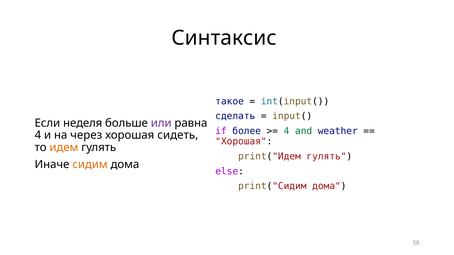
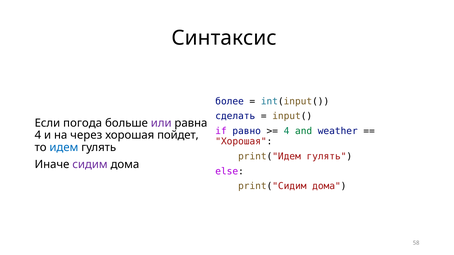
такое: такое -> более (230, 101)
неделя: неделя -> погода (83, 123)
более: более -> равно (247, 131)
сидеть: сидеть -> пойдет (178, 135)
идем colour: orange -> blue (64, 148)
сидим colour: orange -> purple (90, 165)
